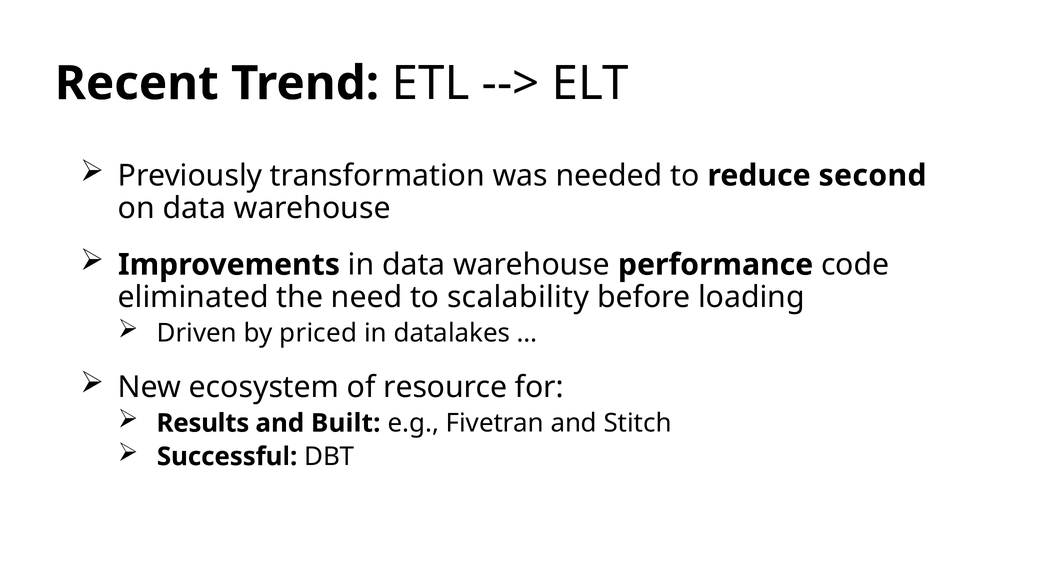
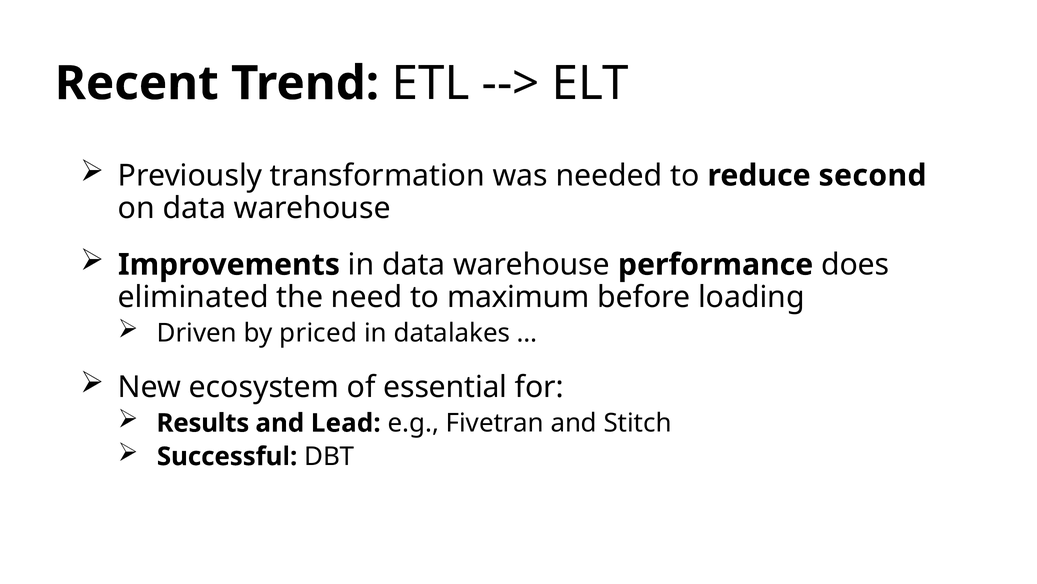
code: code -> does (855, 264)
scalability: scalability -> maximum (518, 297)
resource: resource -> essential (445, 387)
Built: Built -> Lead (346, 423)
